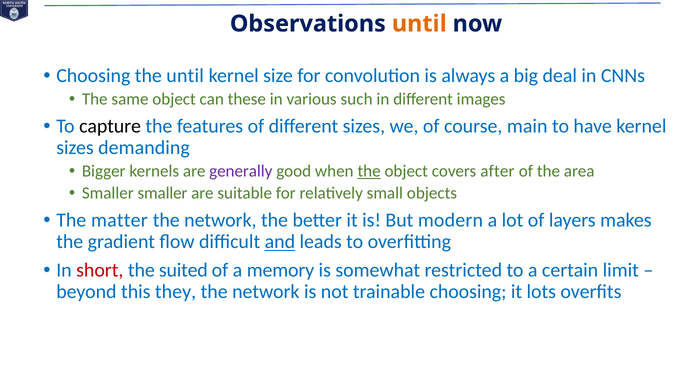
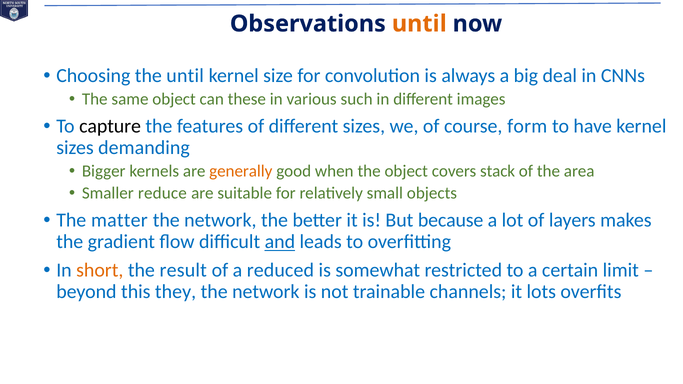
main: main -> form (527, 126)
generally colour: purple -> orange (241, 171)
the underline: present -> none (369, 171)
after: after -> stack (498, 171)
Smaller smaller: smaller -> reduce (162, 193)
modern: modern -> because (451, 220)
short colour: red -> orange (100, 271)
suited: suited -> result (183, 271)
memory: memory -> reduced (280, 271)
trainable choosing: choosing -> channels (468, 292)
